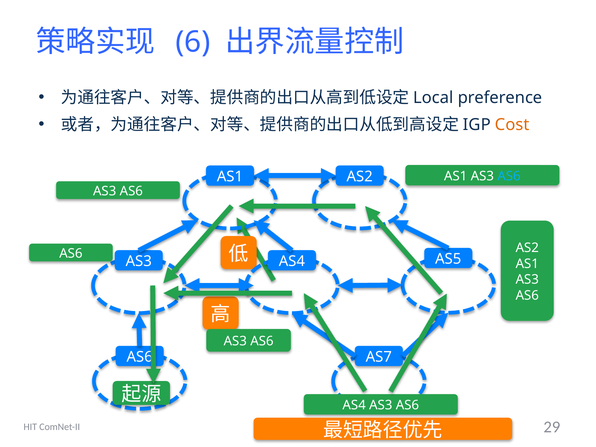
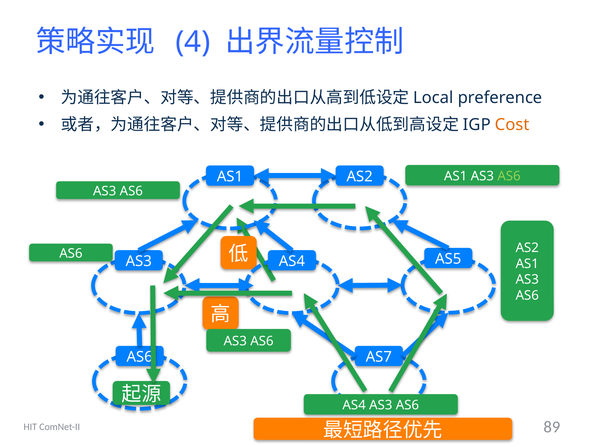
6: 6 -> 4 (193, 42)
AS6 colour: light blue -> light green (509, 176)
29: 29 -> 89 (552, 427)
